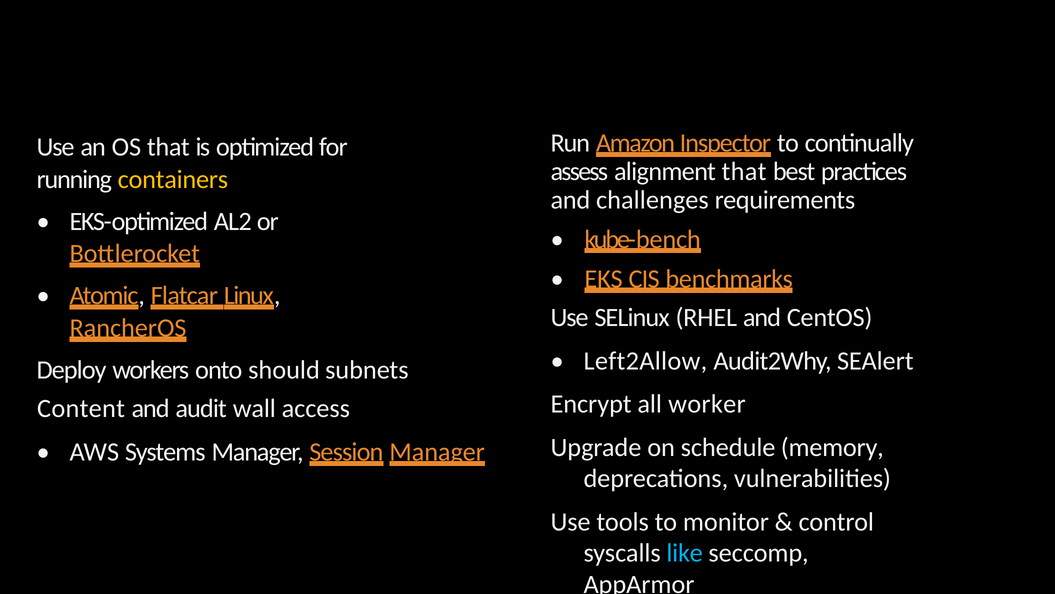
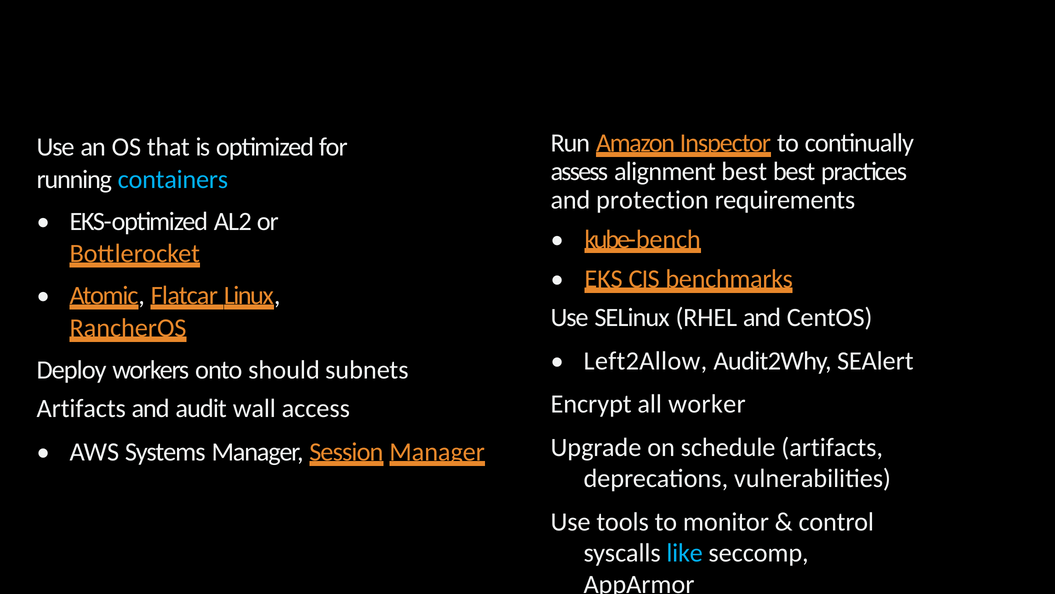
alignment that: that -> best (744, 171)
containers colour: yellow -> light blue (173, 179)
challenges: challenges -> protection (652, 200)
Content: Content -> Artifacts (81, 408)
schedule memory: memory -> artifacts (832, 447)
